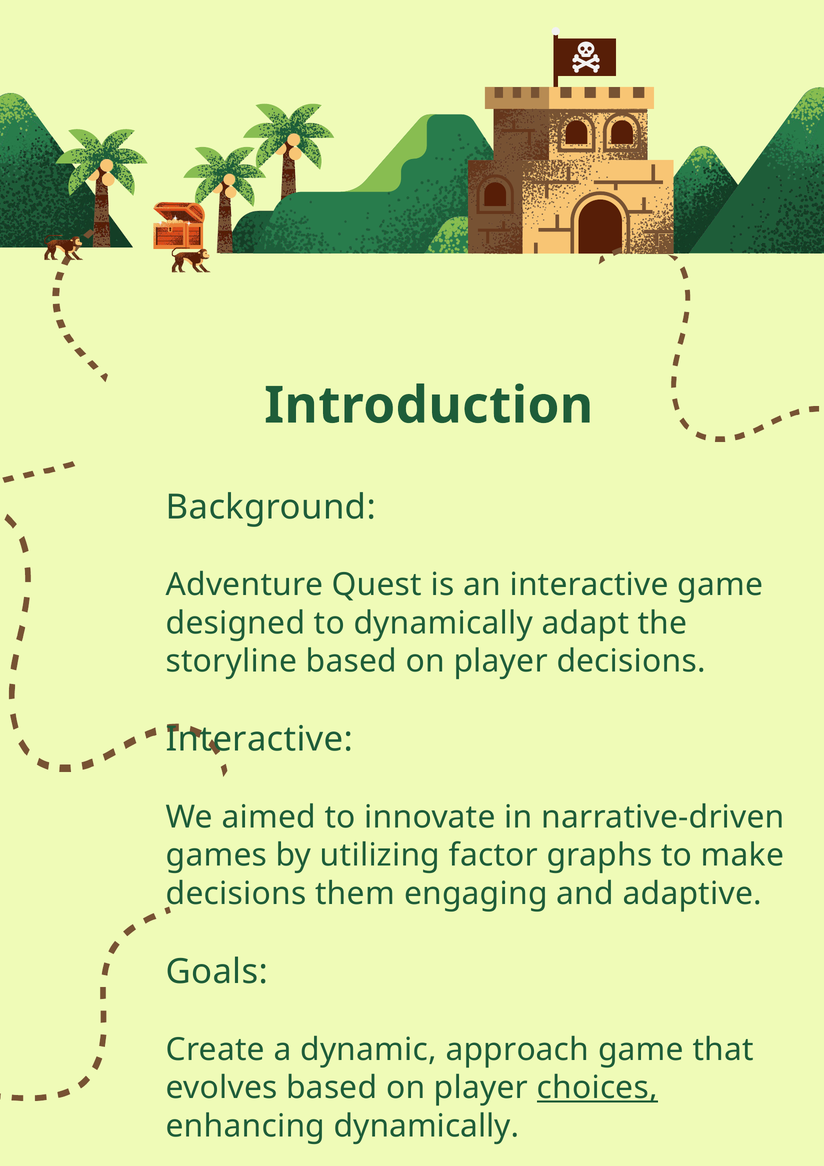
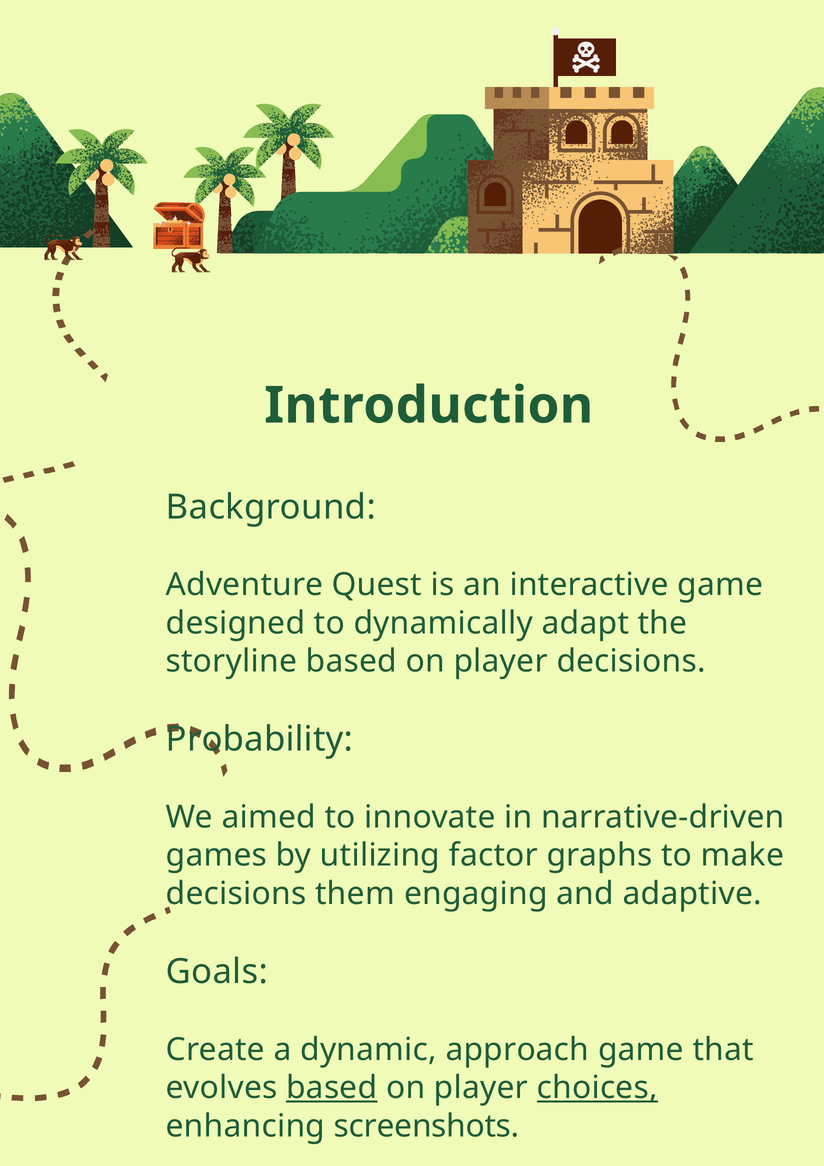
Interactive: Interactive -> Probability (259, 740)
based underline: none -> present (332, 1088)
enhancing dynamically: dynamically -> screenshots (427, 1126)
